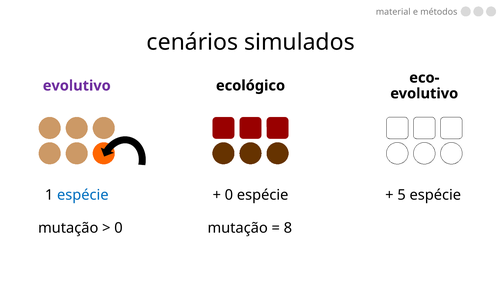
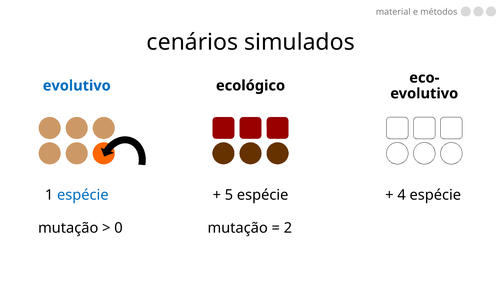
evolutivo colour: purple -> blue (77, 86)
0: 0 -> 5 (229, 195)
5: 5 -> 4 (402, 195)
8: 8 -> 2 (288, 228)
